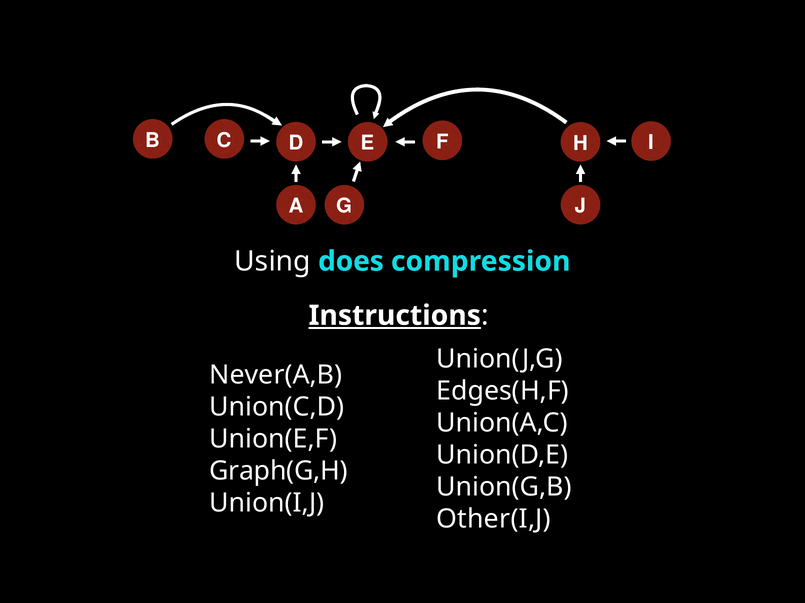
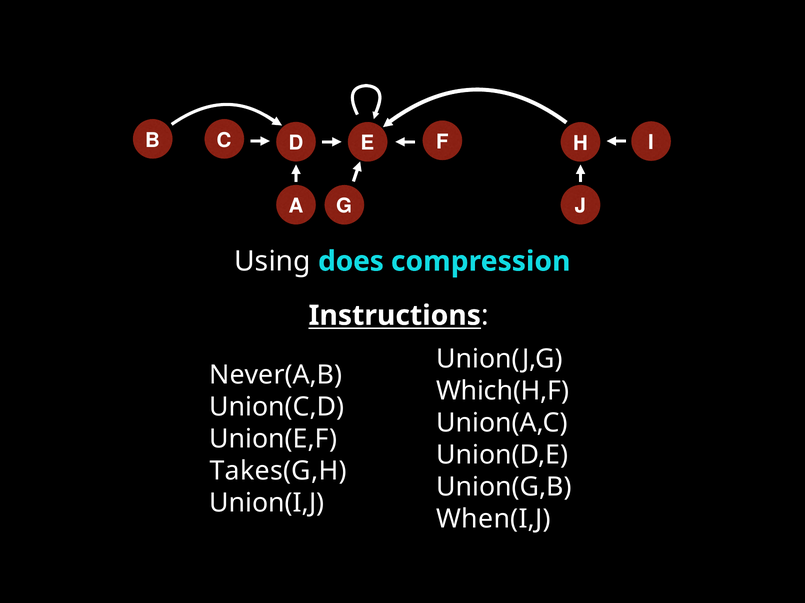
Instructions underline: present -> none (395, 316)
Edges(H,F: Edges(H,F -> Which(H,F (503, 391)
Graph(G,H: Graph(G,H -> Takes(G,H (278, 471)
Other(I,J: Other(I,J -> When(I,J (494, 520)
